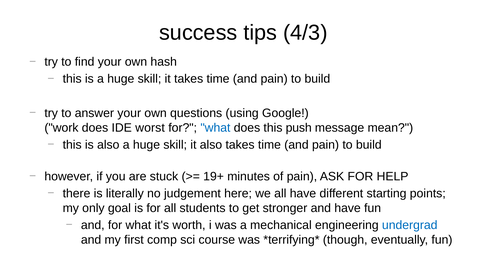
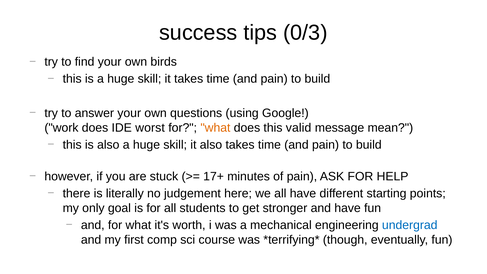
4/3: 4/3 -> 0/3 (305, 33)
hash: hash -> birds (164, 62)
what colour: blue -> orange (215, 128)
push: push -> valid (299, 128)
19+: 19+ -> 17+ (214, 176)
